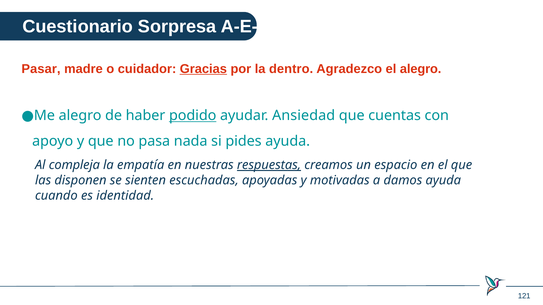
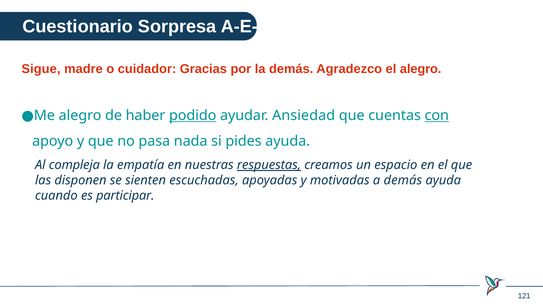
Pasar: Pasar -> Sigue (41, 69)
Gracias underline: present -> none (203, 69)
la dentro: dentro -> demás (291, 69)
con underline: none -> present (437, 116)
a damos: damos -> demás (403, 181)
identidad: identidad -> participar (125, 196)
